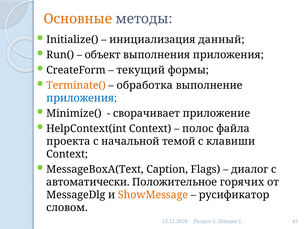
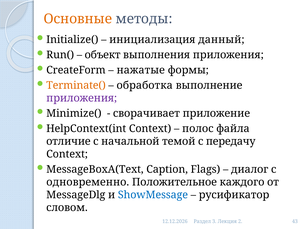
текущий: текущий -> нажатые (141, 70)
приложения colour: blue -> purple (82, 98)
проекта: проекта -> отличие (68, 141)
клавиши: клавиши -> передачу (231, 141)
автоматически: автоматически -> одновременно (88, 182)
горячих: горячих -> каждого (242, 182)
ShowMessage colour: orange -> blue (153, 195)
